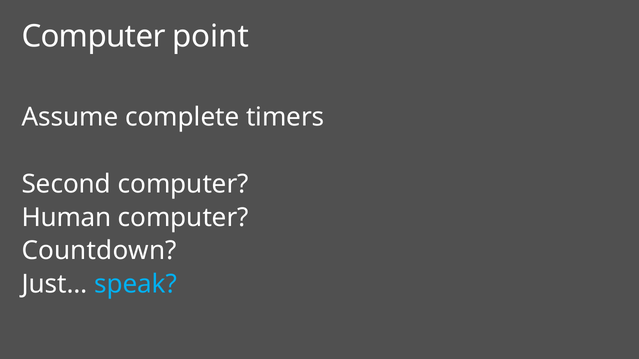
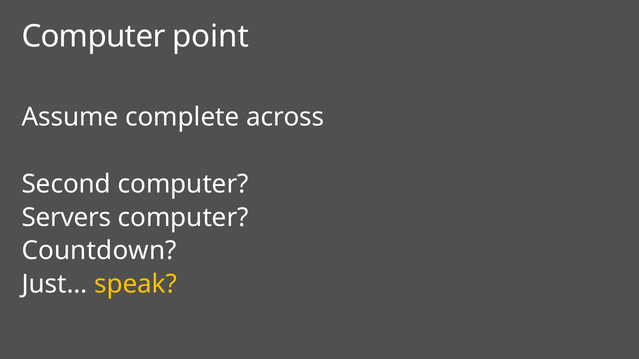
timers: timers -> across (285, 117)
Human: Human -> Servers (66, 218)
speak colour: light blue -> yellow (136, 284)
